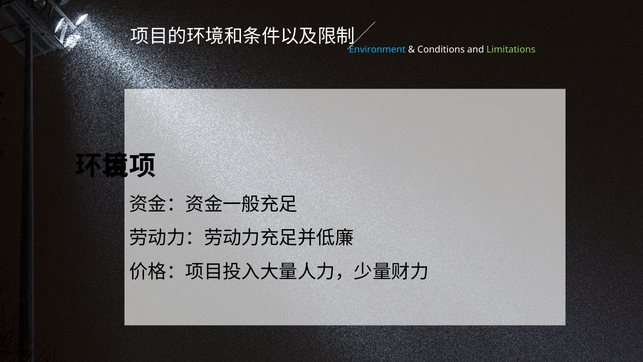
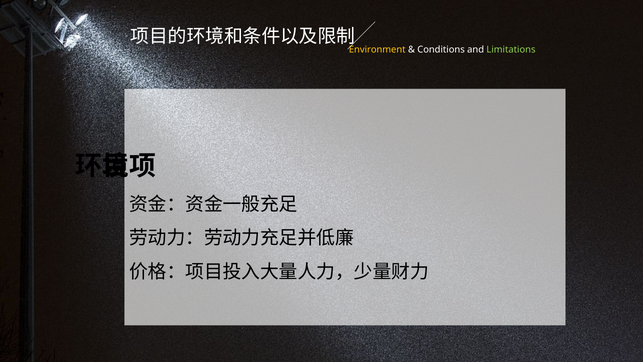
Environment colour: light blue -> yellow (377, 50)
